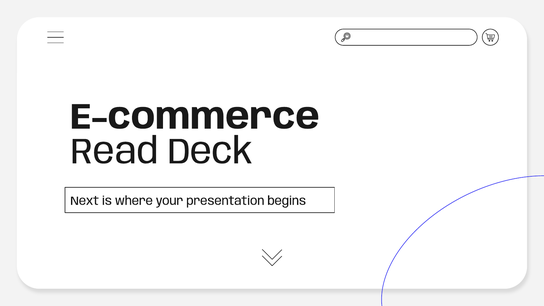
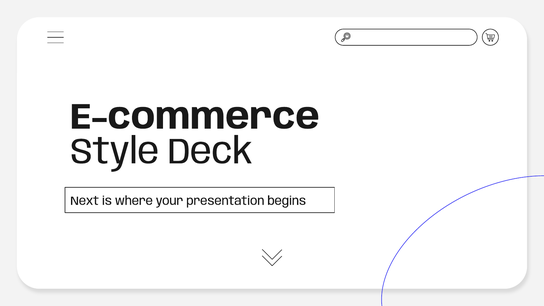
Read: Read -> Style (115, 151)
